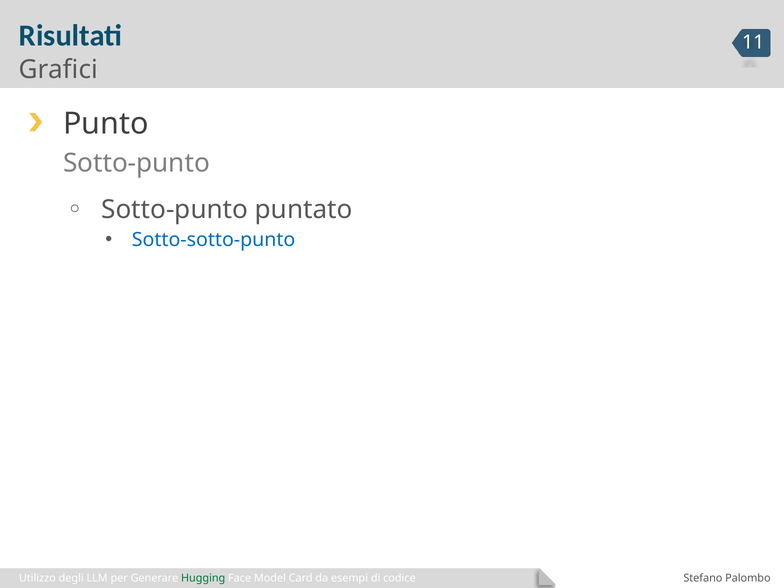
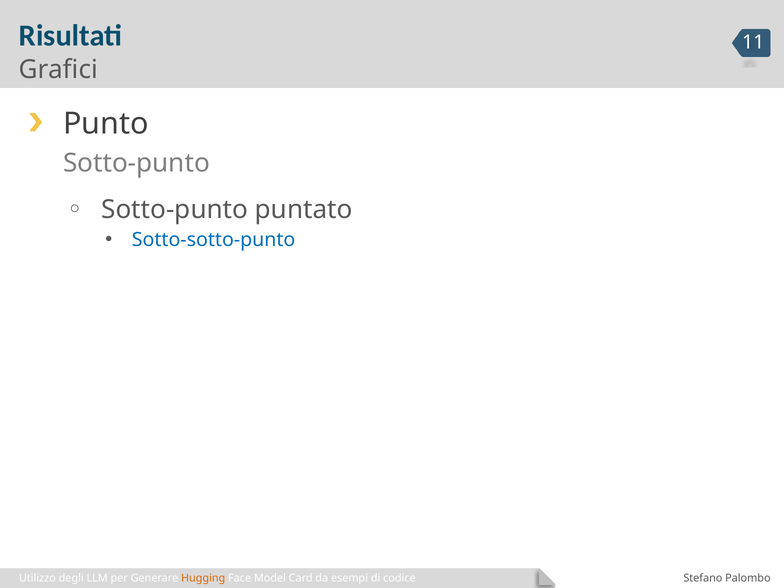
Hugging colour: green -> orange (203, 578)
